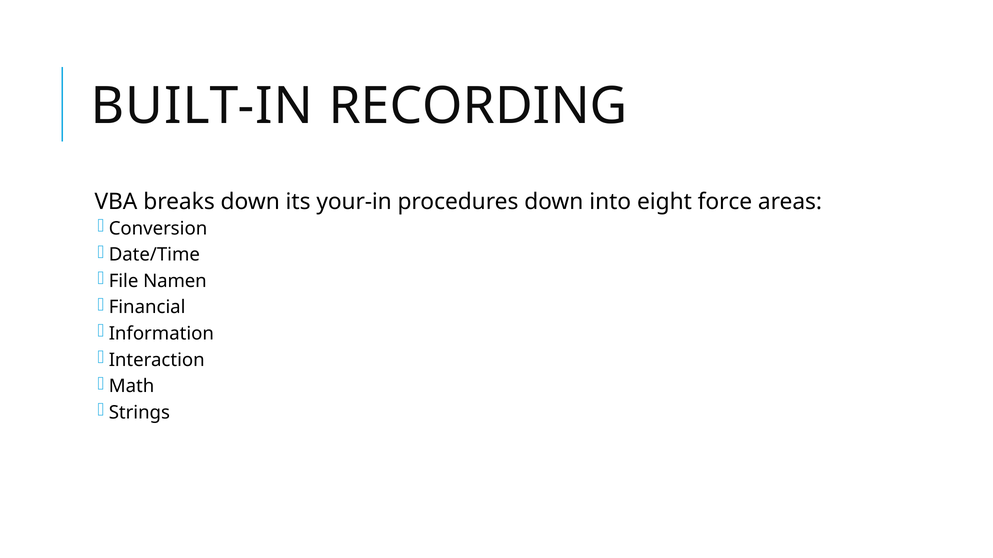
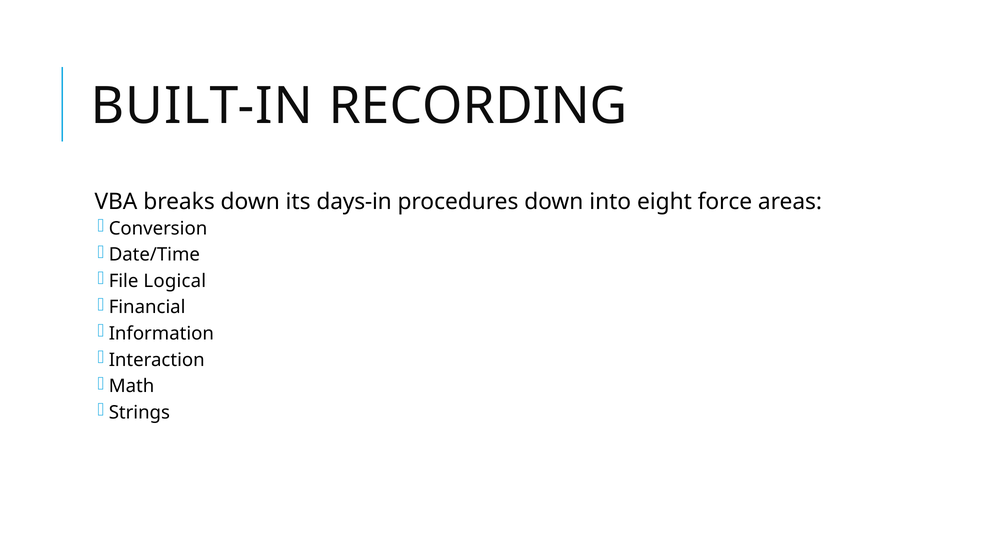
your-in: your-in -> days-in (354, 202)
Namen: Namen -> Logical (175, 281)
